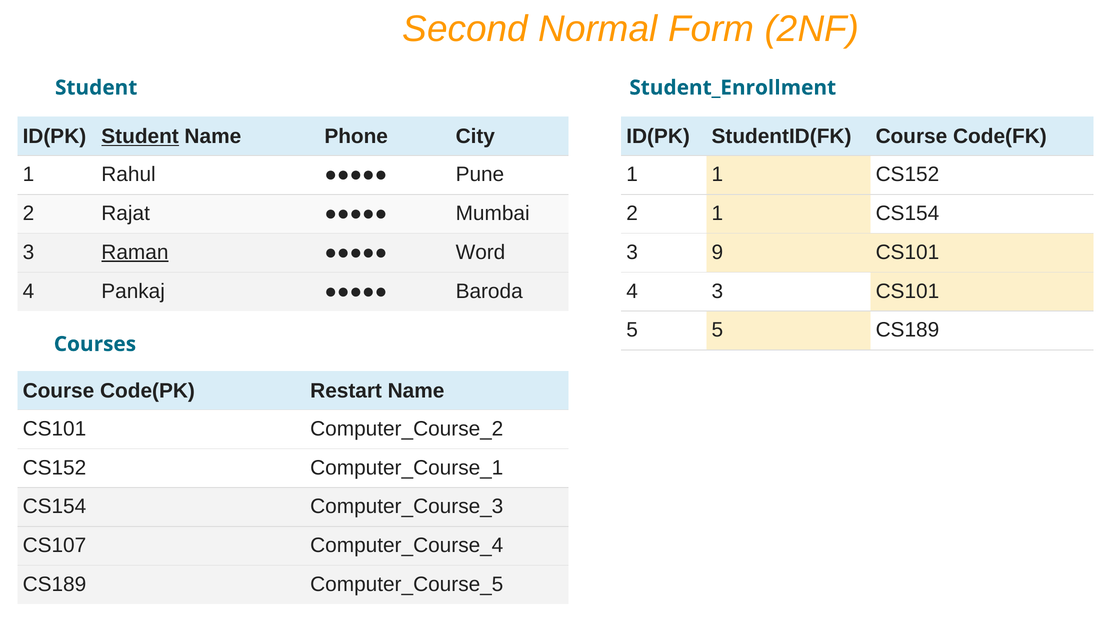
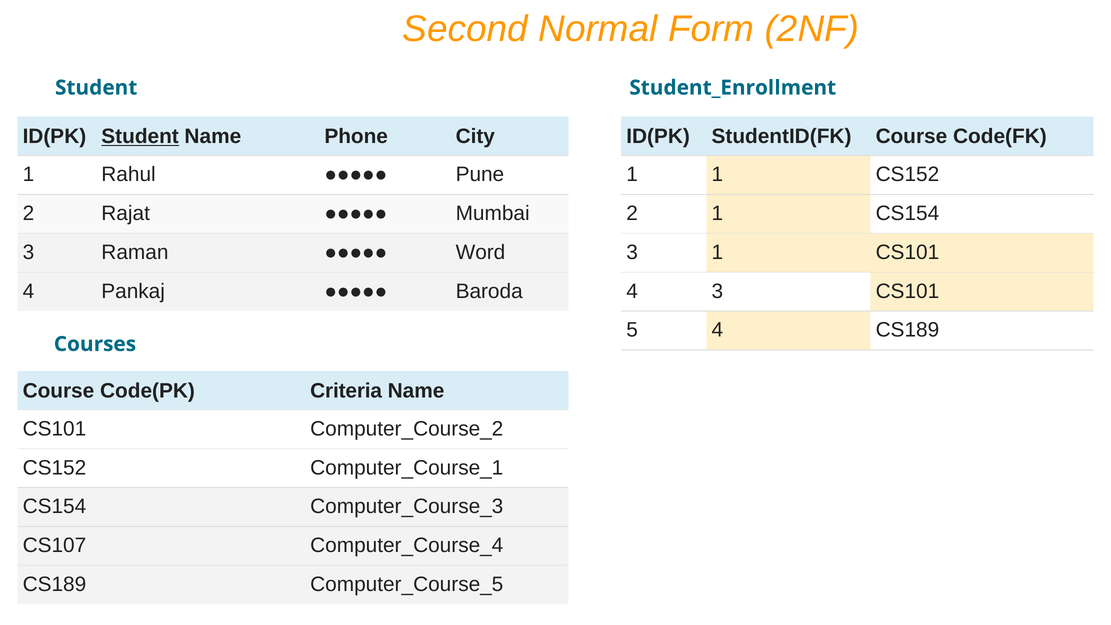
Raman underline: present -> none (135, 252)
3 9: 9 -> 1 (717, 252)
5 5: 5 -> 4 (717, 330)
Restart: Restart -> Criteria (346, 391)
